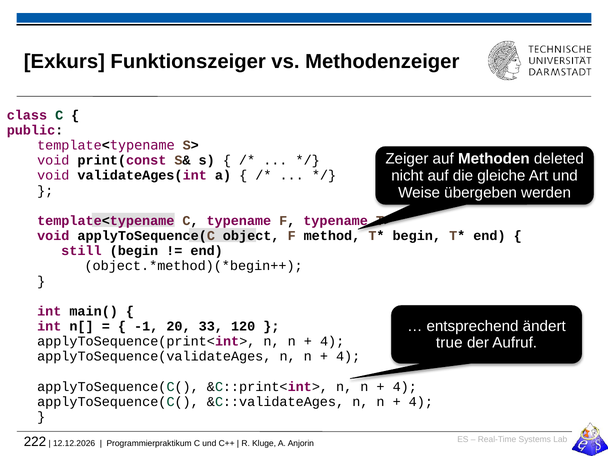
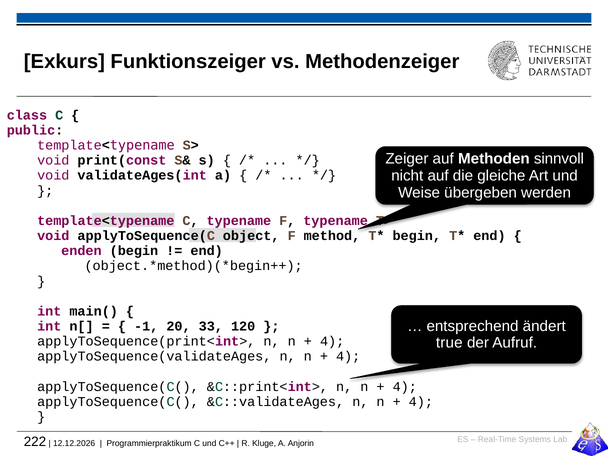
deleted: deleted -> sinnvoll (559, 159)
still: still -> enden (81, 251)
